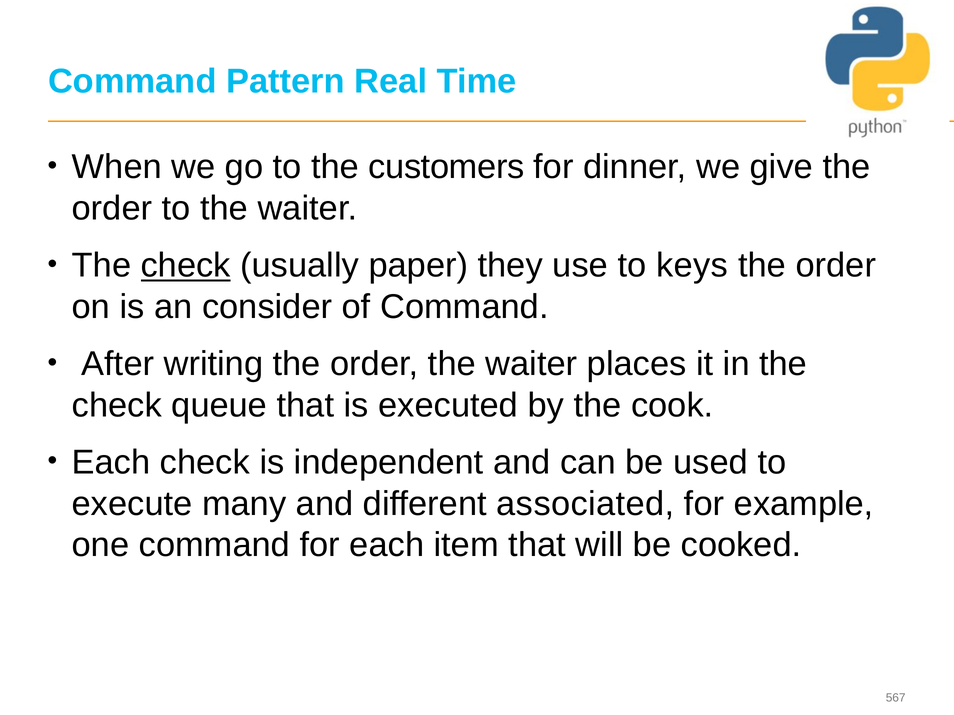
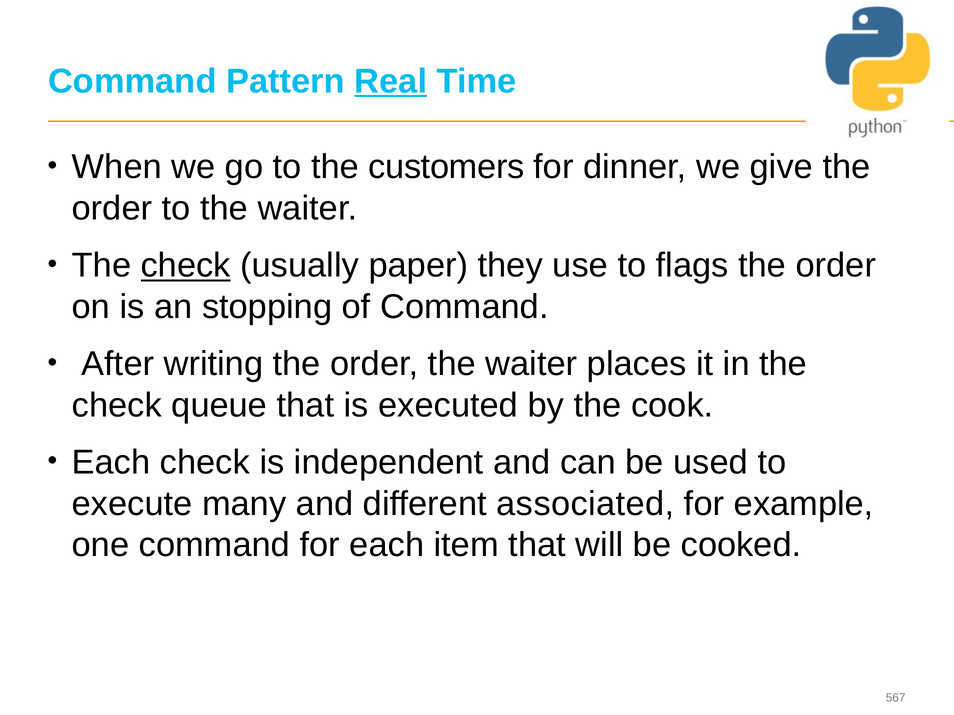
Real underline: none -> present (391, 81)
keys: keys -> flags (692, 266)
consider: consider -> stopping (267, 307)
